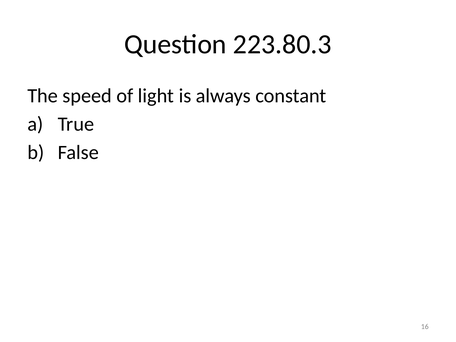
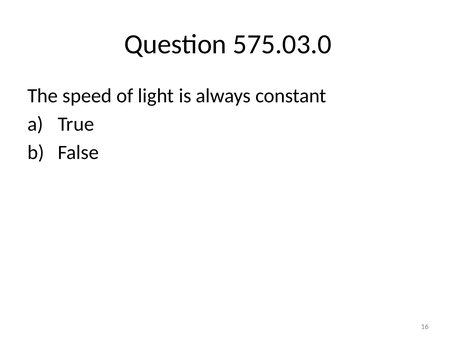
223.80.3: 223.80.3 -> 575.03.0 (282, 44)
